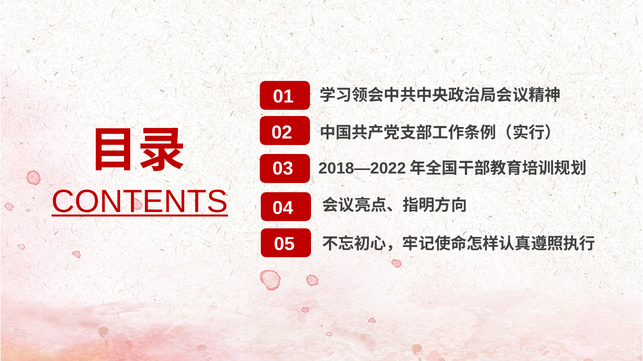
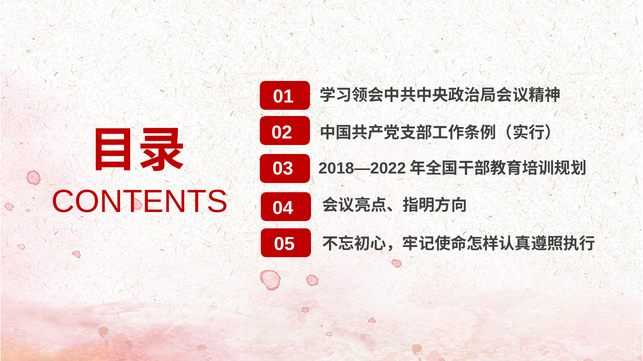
CONTENTS underline: present -> none (140, 202)
